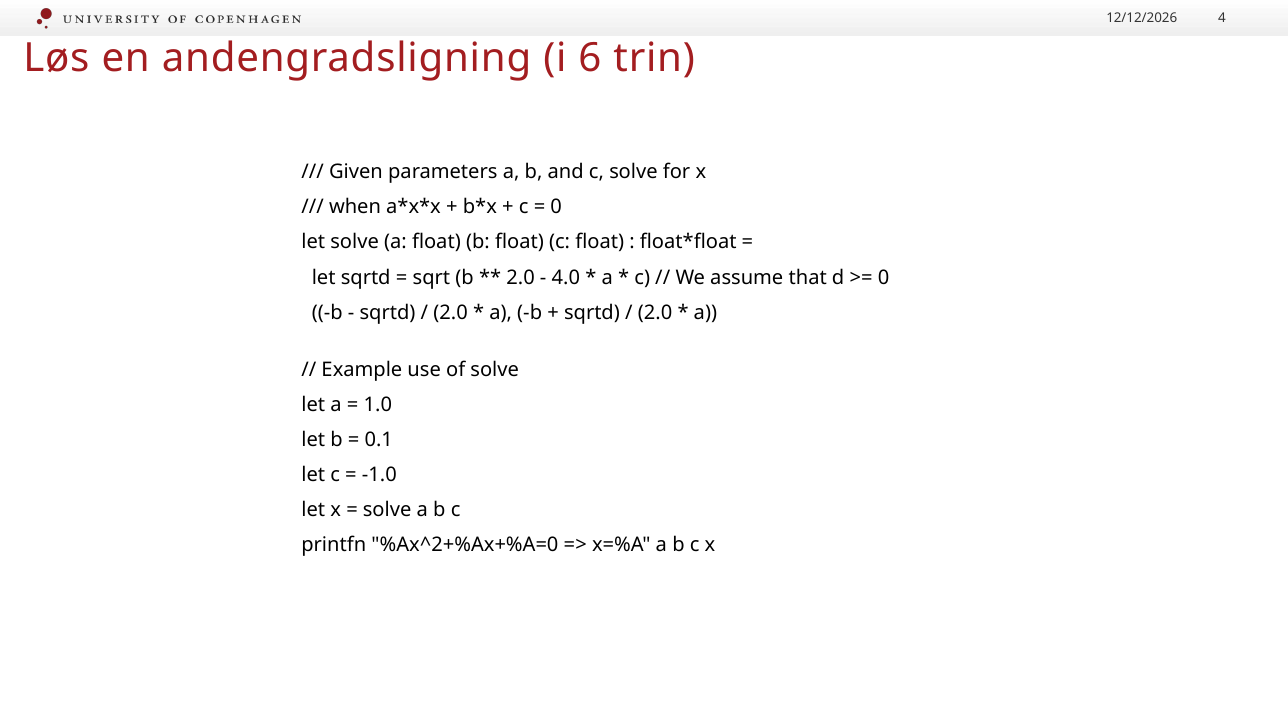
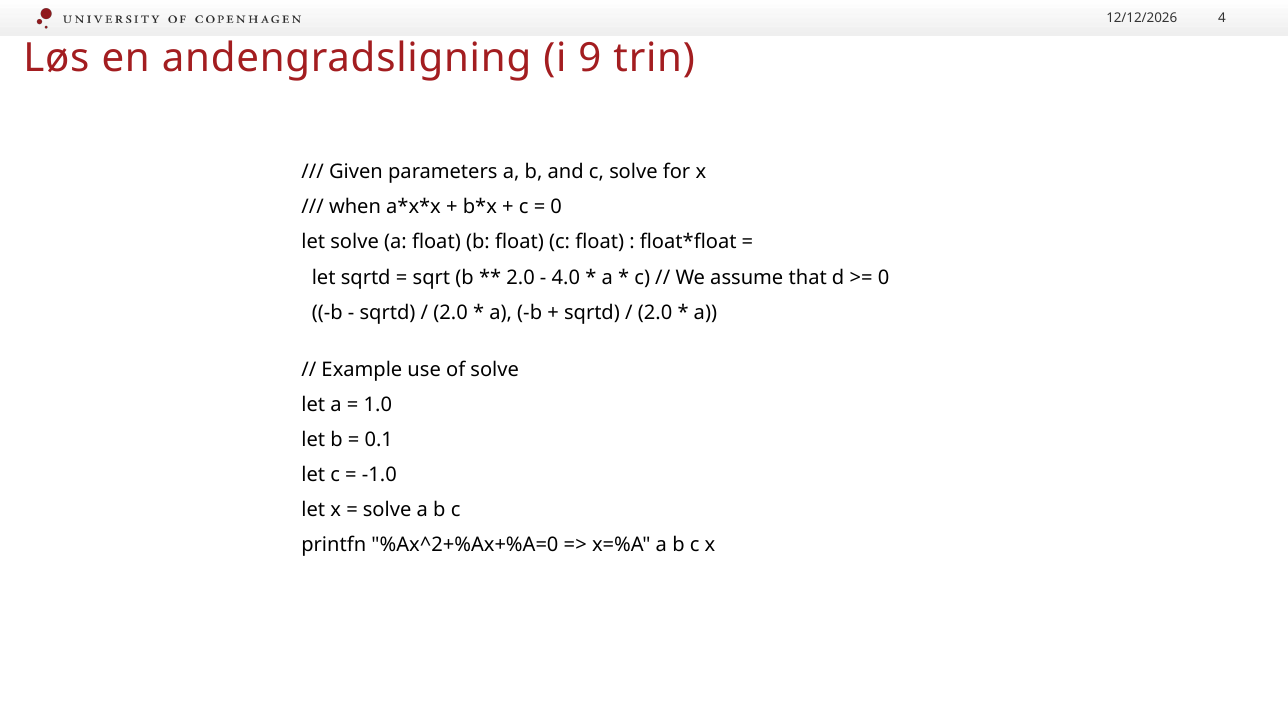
6: 6 -> 9 (590, 59)
